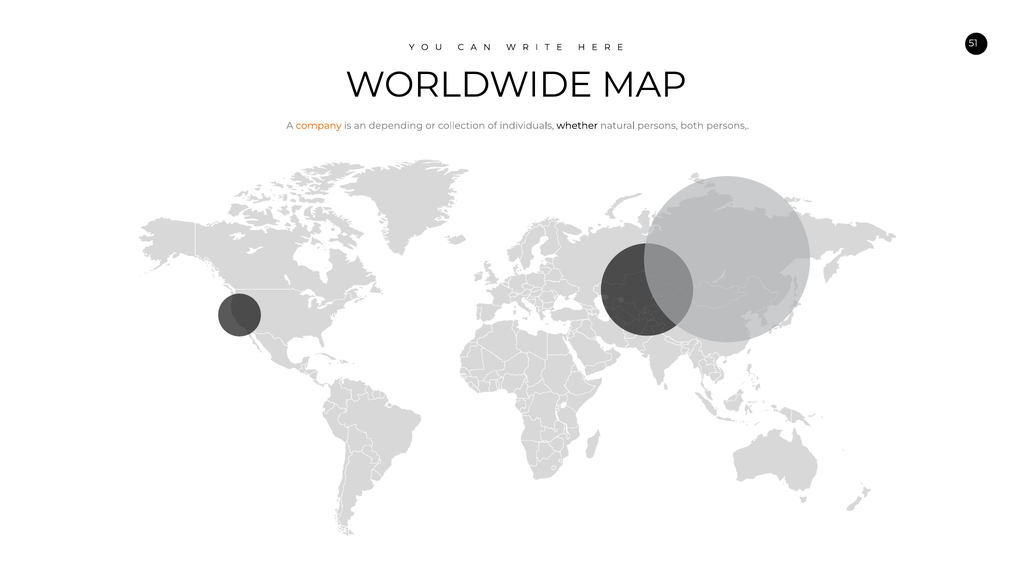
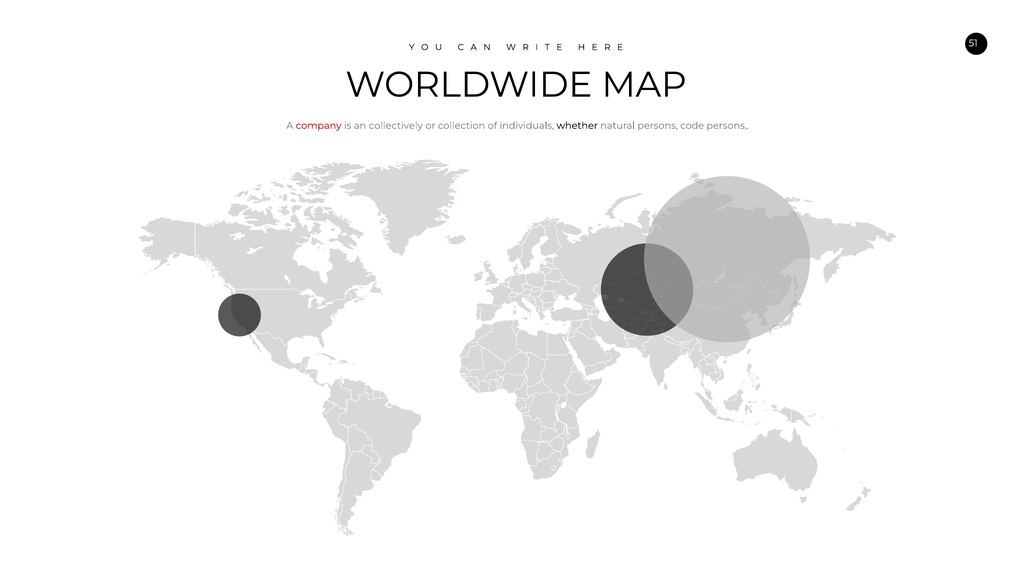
company colour: orange -> red (319, 125)
depending: depending -> collectively (396, 125)
both: both -> code (692, 125)
